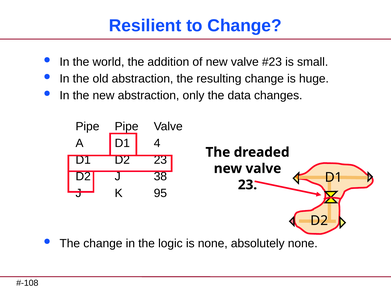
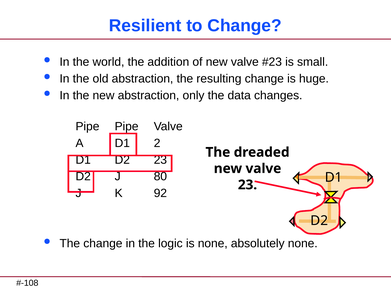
4: 4 -> 2 (157, 143)
38: 38 -> 80 (160, 177)
95: 95 -> 92 (160, 193)
